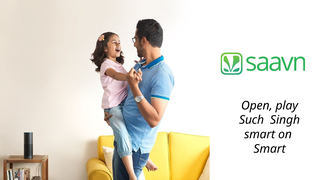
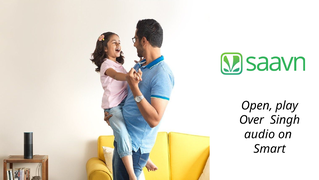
Such: Such -> Over (252, 120)
smart: smart -> audio (260, 134)
